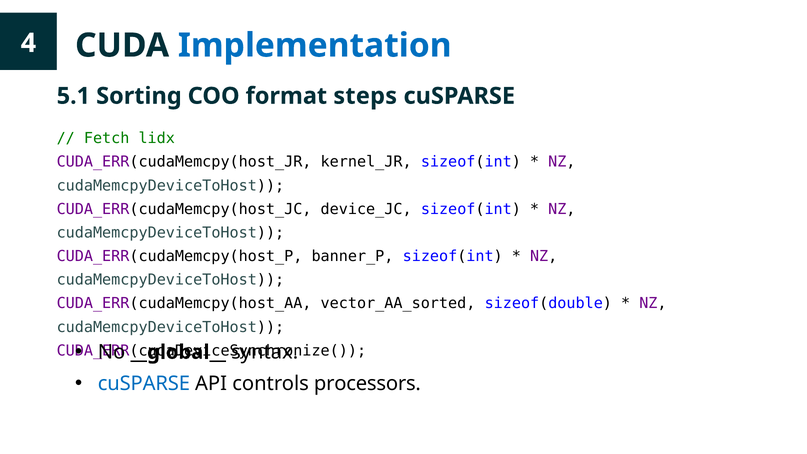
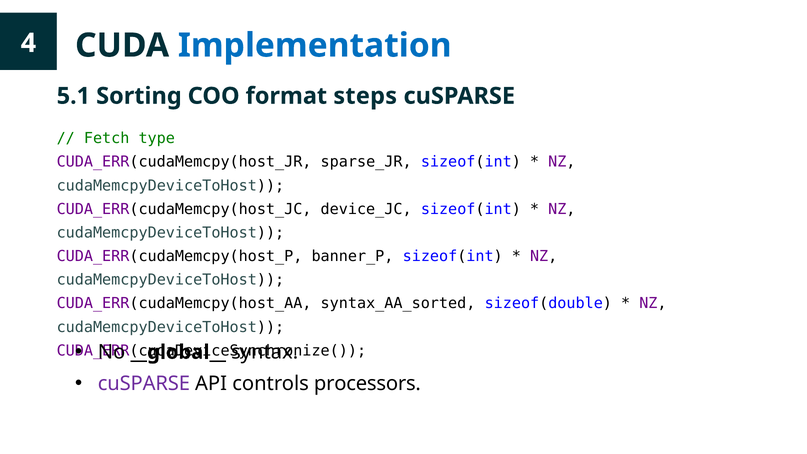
lidx: lidx -> type (157, 138)
kernel_JR: kernel_JR -> sparse_JR (366, 162)
vector_AA_sorted: vector_AA_sorted -> syntax_AA_sorted (398, 303)
cuSPARSE colour: blue -> purple (144, 384)
